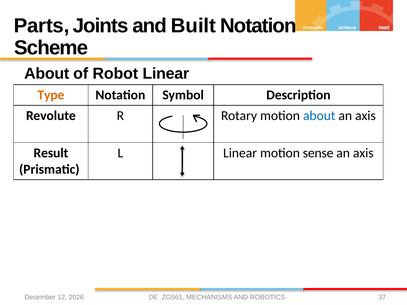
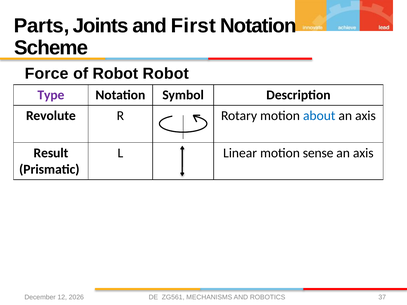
Built: Built -> First (193, 26)
About: About -> Force (47, 74)
Robot Linear: Linear -> Robot (166, 74)
Type colour: orange -> purple (51, 95)
